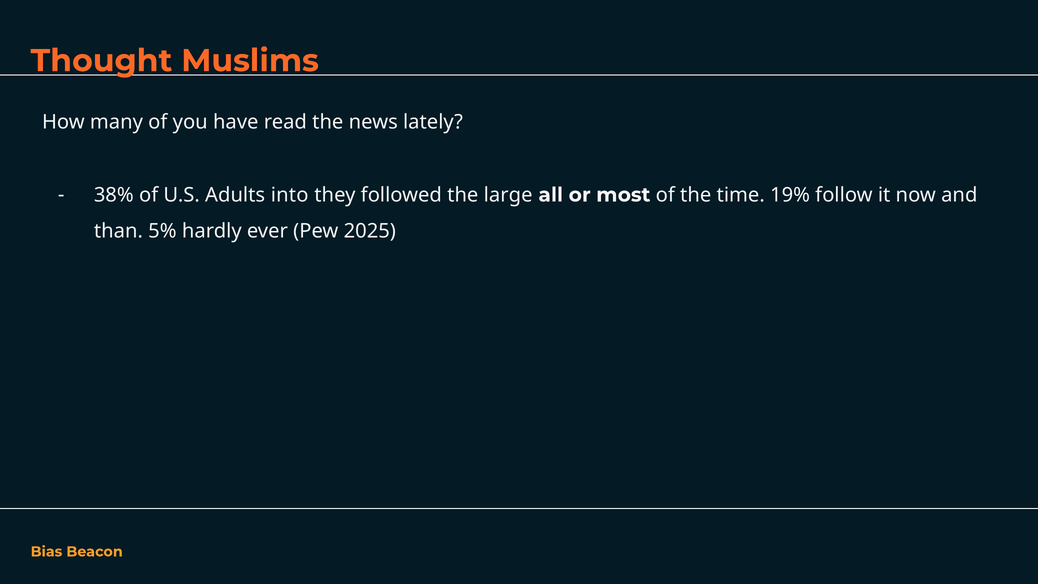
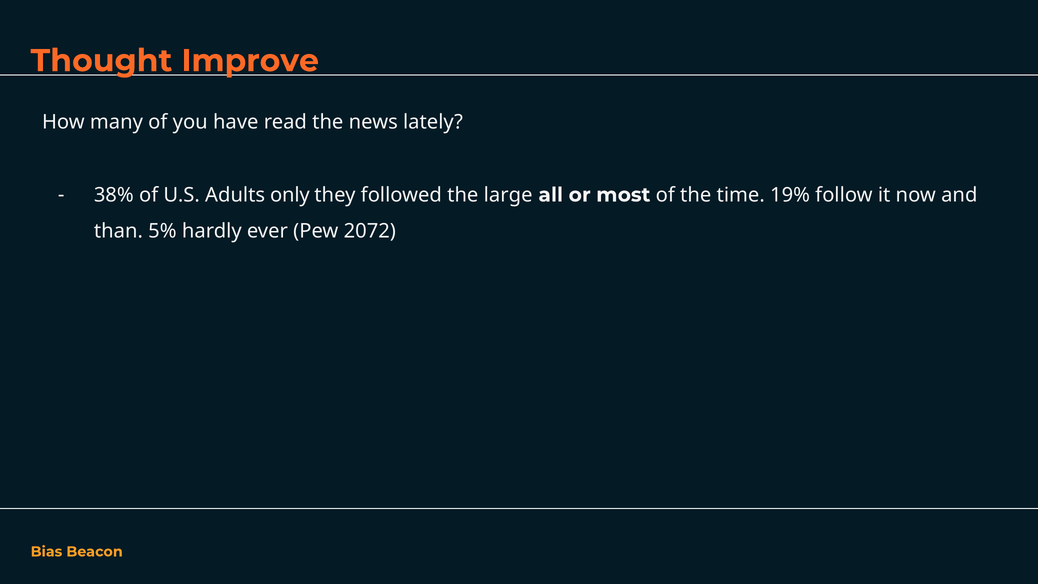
Muslims: Muslims -> Improve (250, 61)
into: into -> only (290, 195)
2025: 2025 -> 2072 (370, 231)
